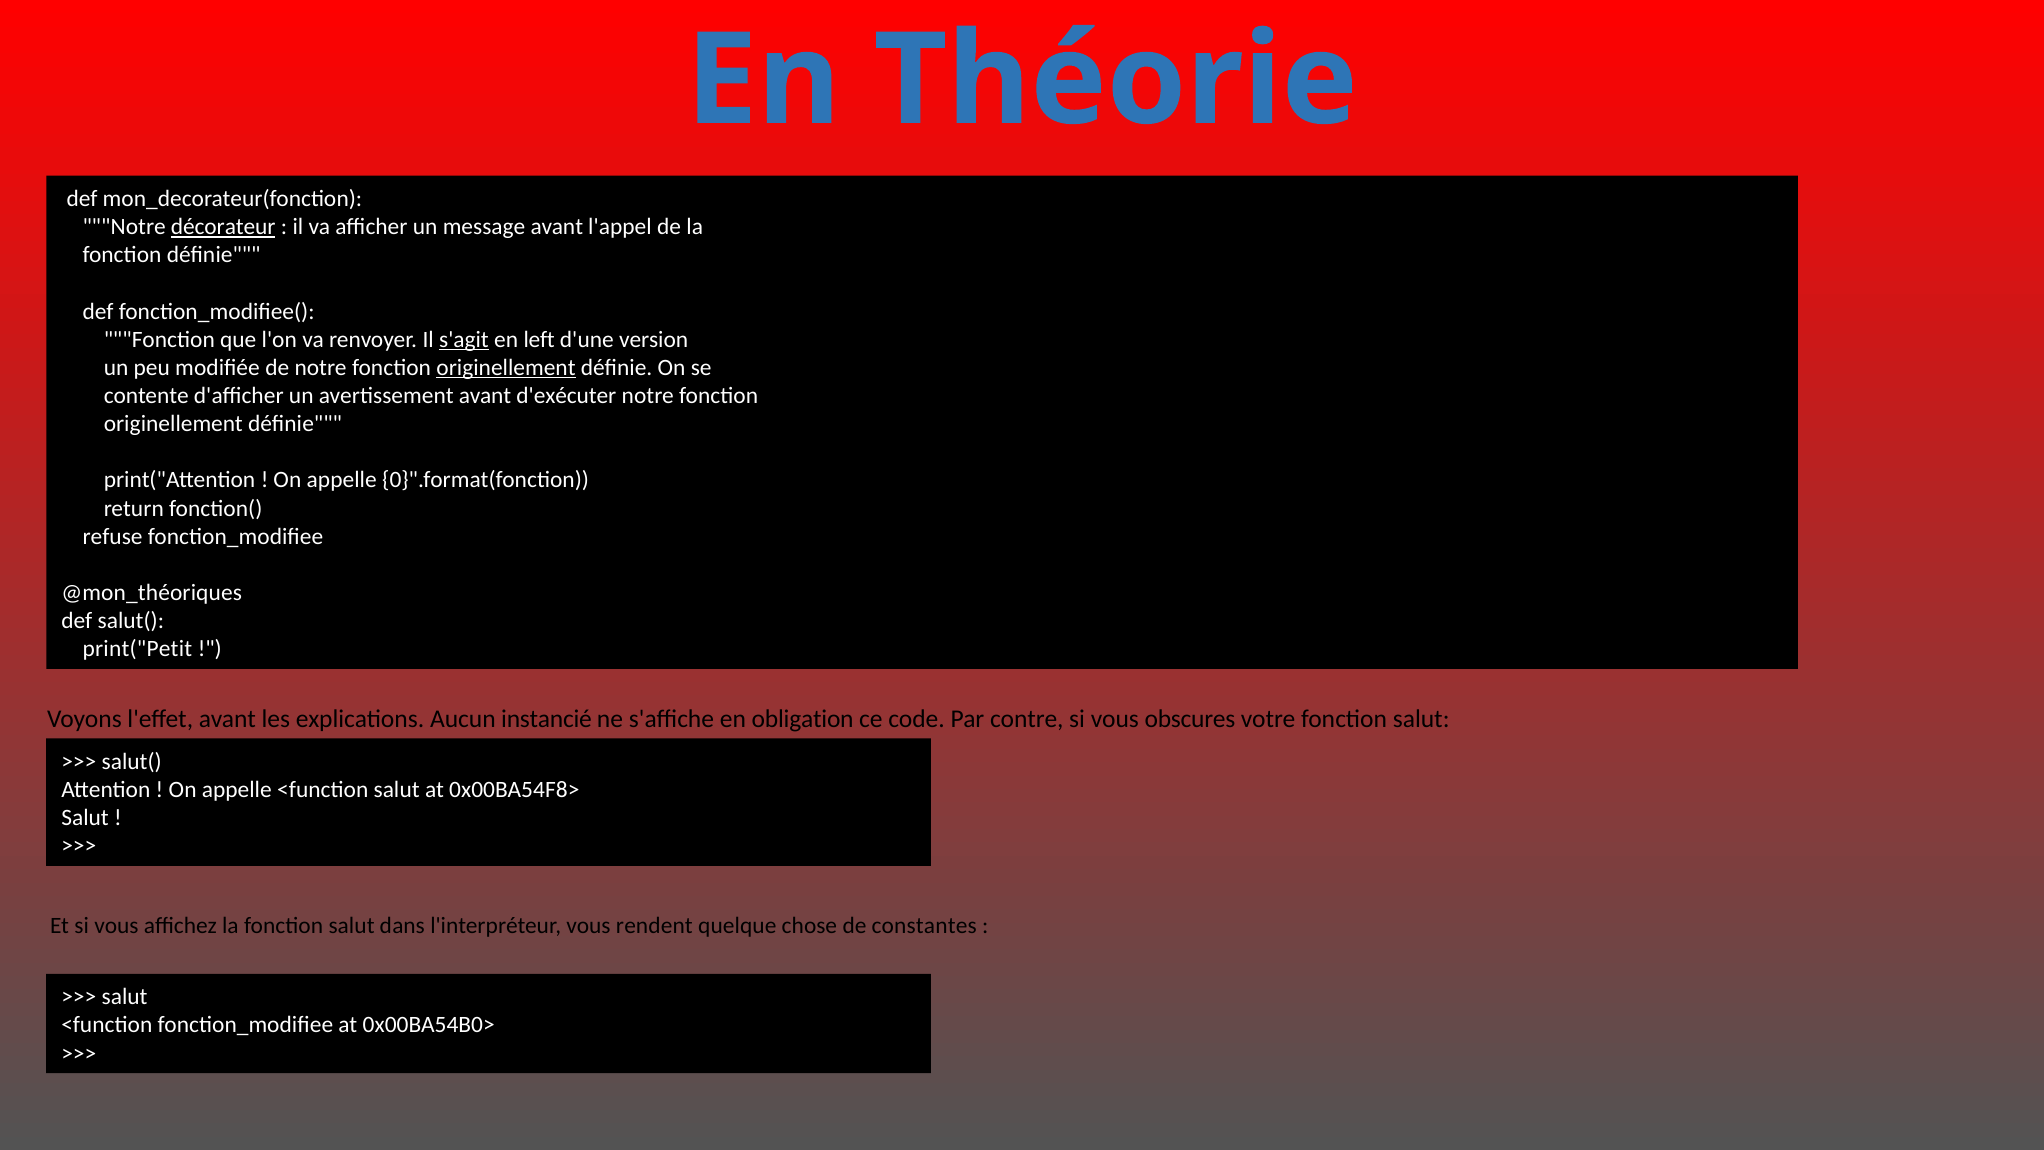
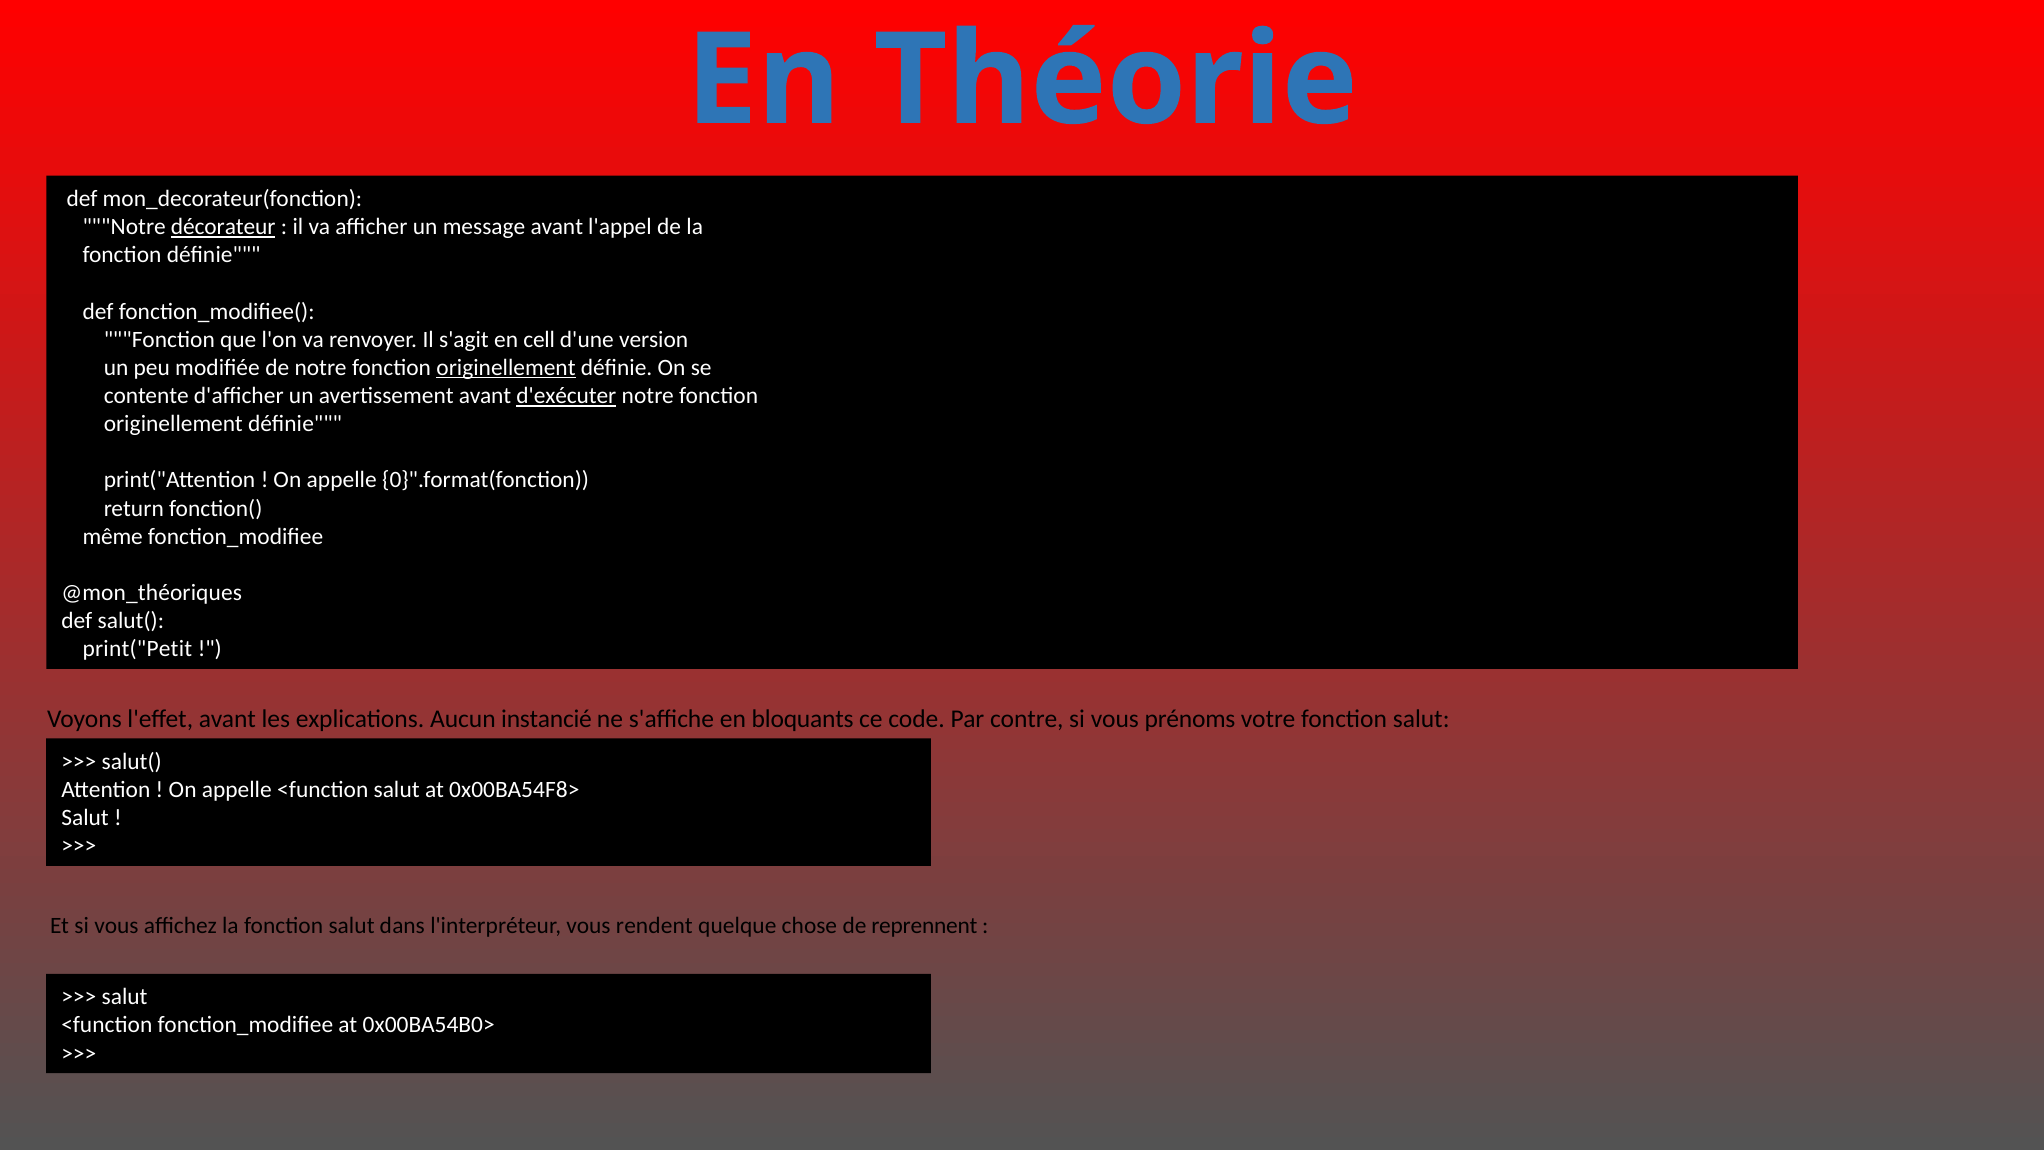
s'agit underline: present -> none (464, 339)
left: left -> cell (539, 339)
d'exécuter underline: none -> present (566, 396)
refuse: refuse -> même (113, 536)
obligation: obligation -> bloquants (803, 719)
obscures: obscures -> prénoms (1190, 719)
constantes: constantes -> reprennent (924, 925)
